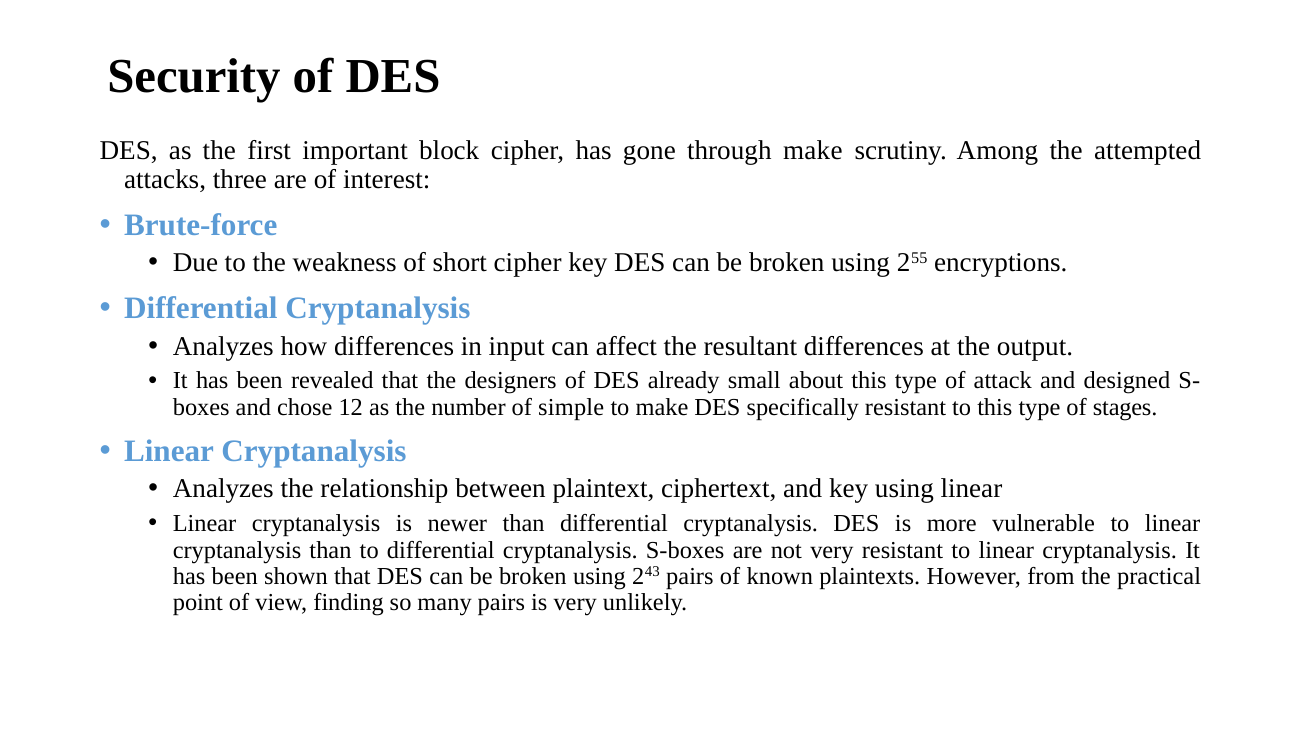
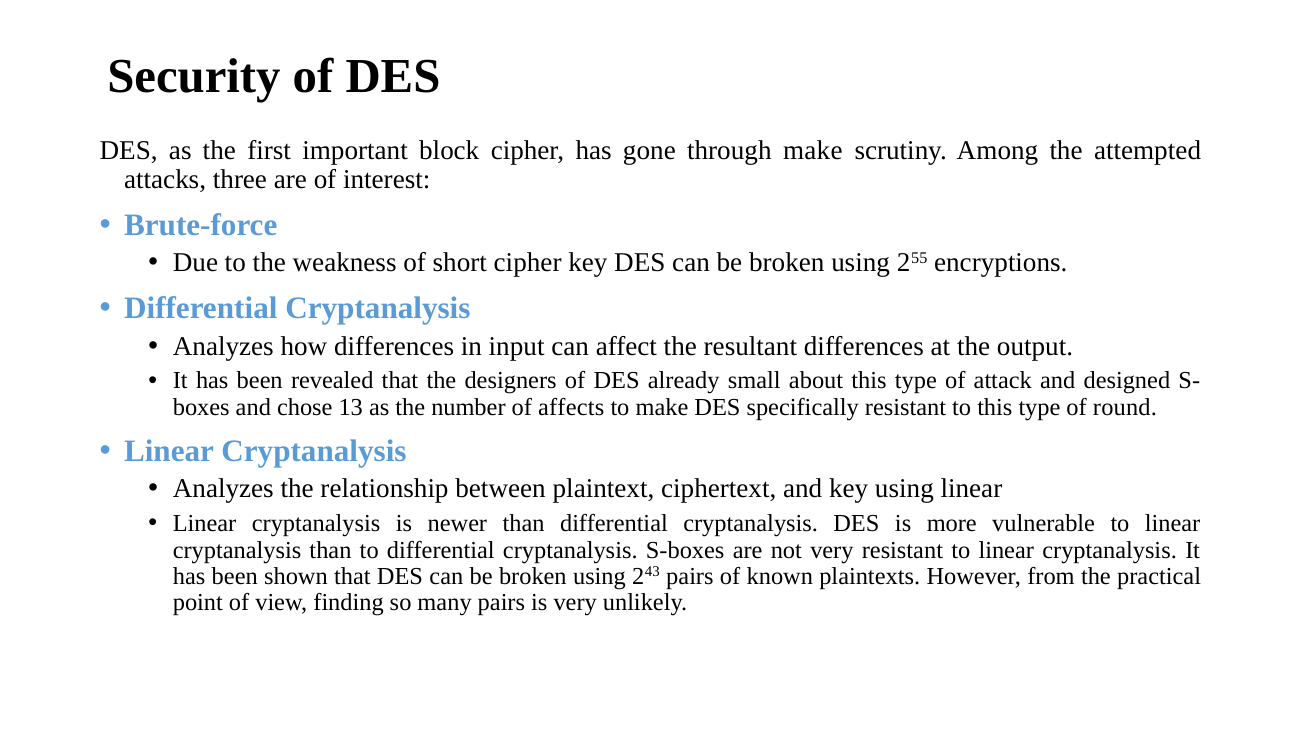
12: 12 -> 13 (351, 407)
simple: simple -> affects (571, 407)
stages: stages -> round (1125, 407)
